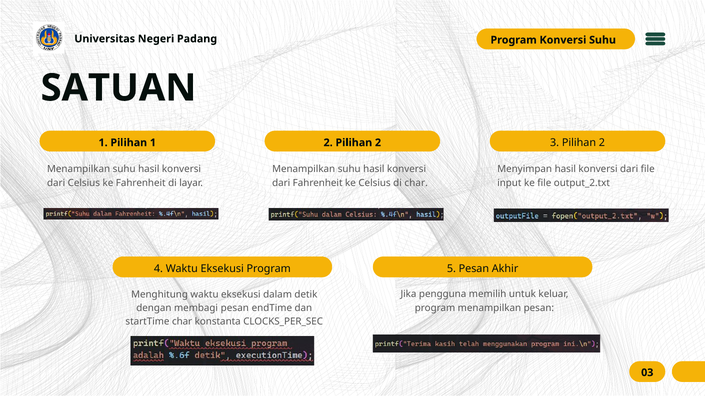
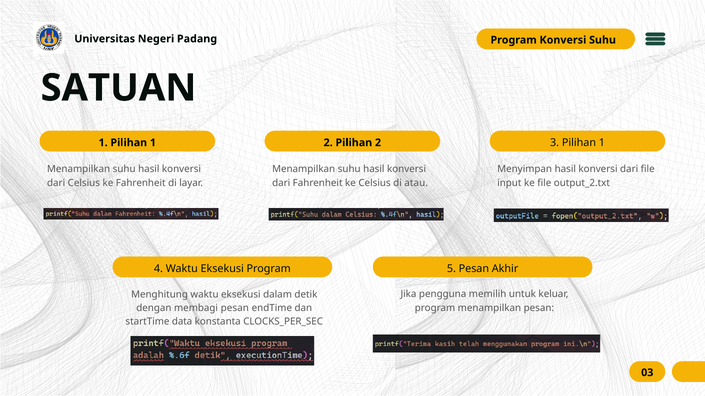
3 Pilihan 2: 2 -> 1 (602, 143)
di char: char -> atau (416, 183)
startTime char: char -> data (182, 322)
